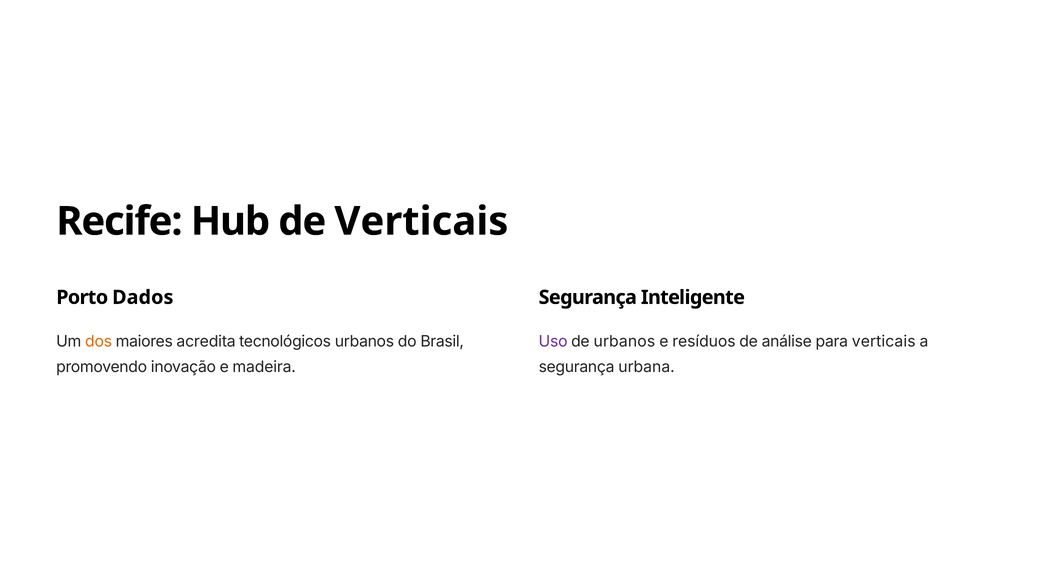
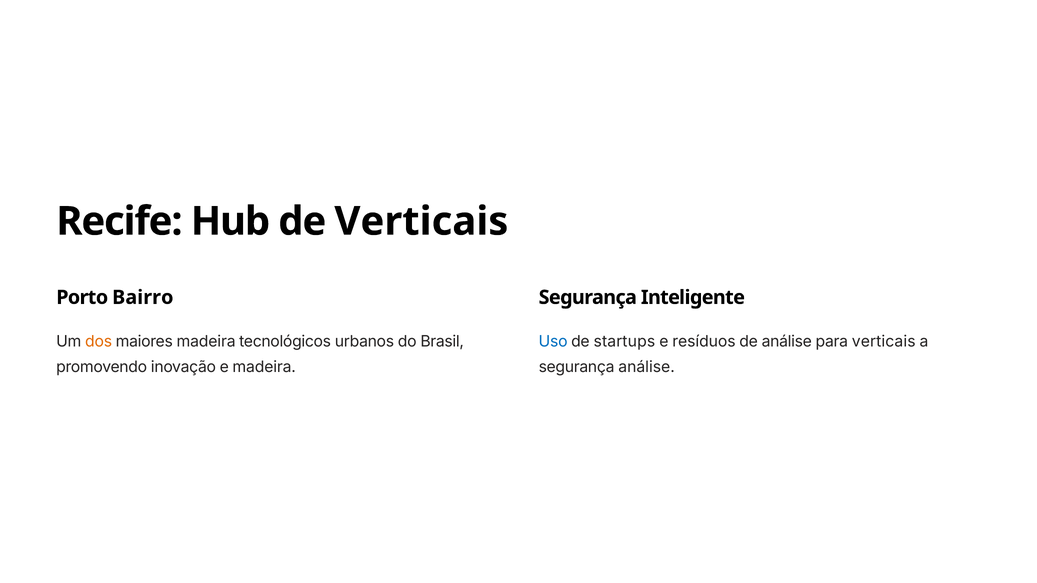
Dados: Dados -> Bairro (143, 298)
maiores acredita: acredita -> madeira (206, 342)
Uso colour: purple -> blue (553, 342)
de urbanos: urbanos -> startups (624, 342)
segurança urbana: urbana -> análise (647, 367)
